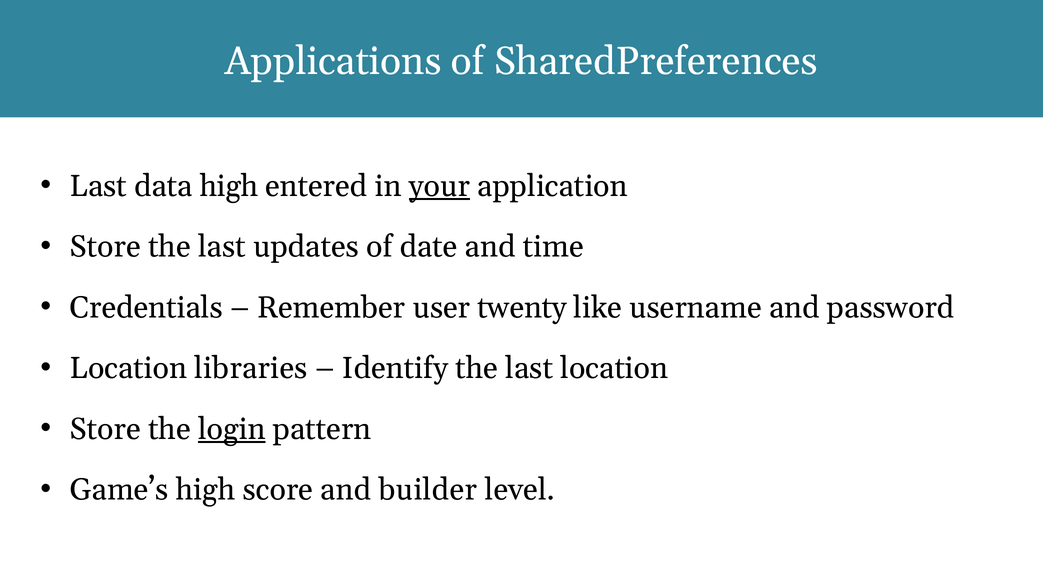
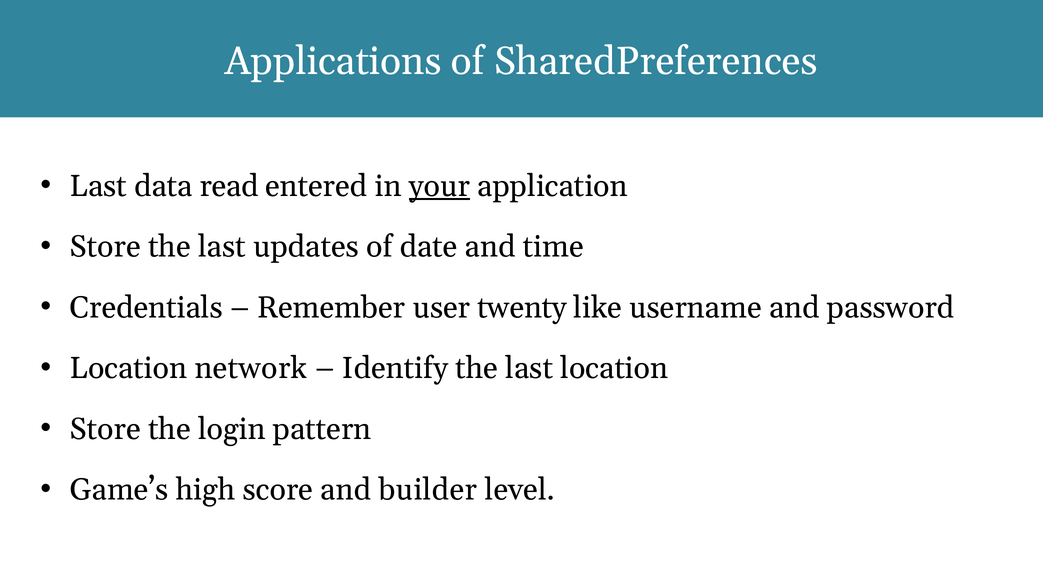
data high: high -> read (229, 186)
libraries: libraries -> network (251, 368)
login underline: present -> none (232, 429)
